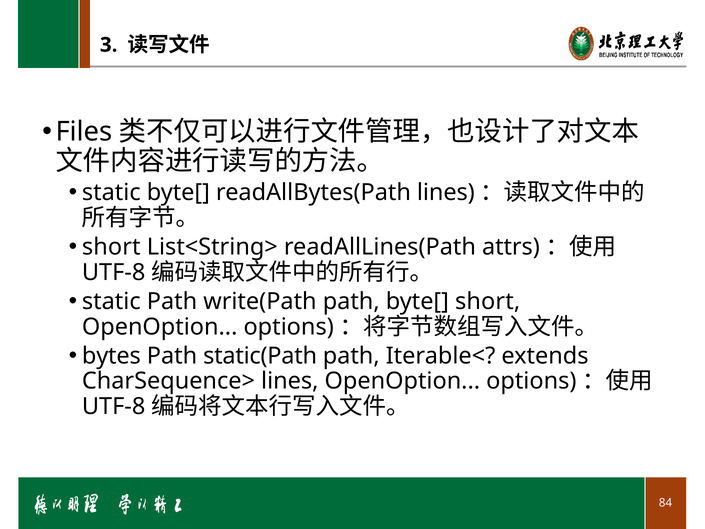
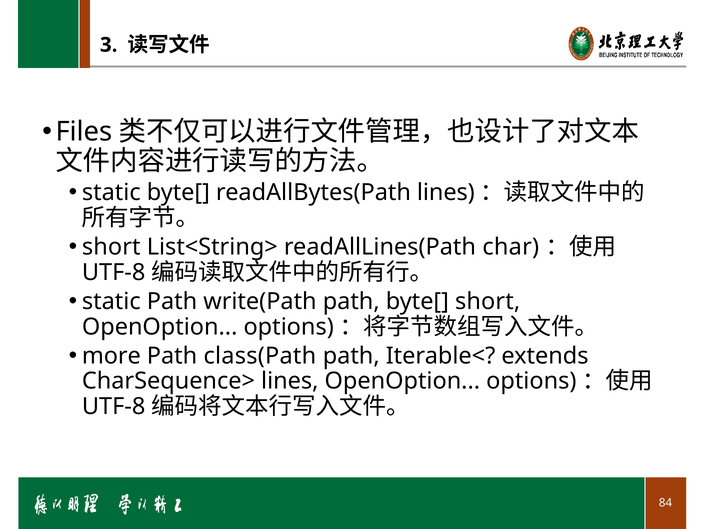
attrs: attrs -> char (511, 247)
bytes: bytes -> more (111, 356)
static(Path: static(Path -> class(Path (260, 356)
